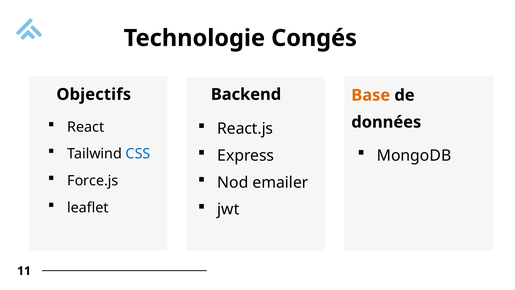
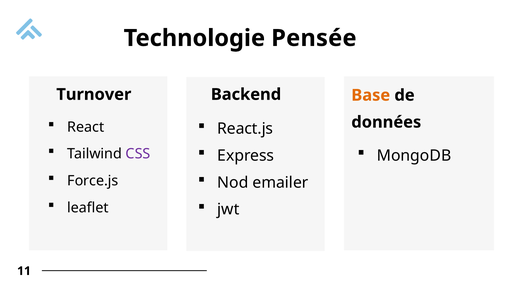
Congés: Congés -> Pensée (314, 38)
Objectifs: Objectifs -> Turnover (94, 94)
CSS colour: blue -> purple (138, 154)
